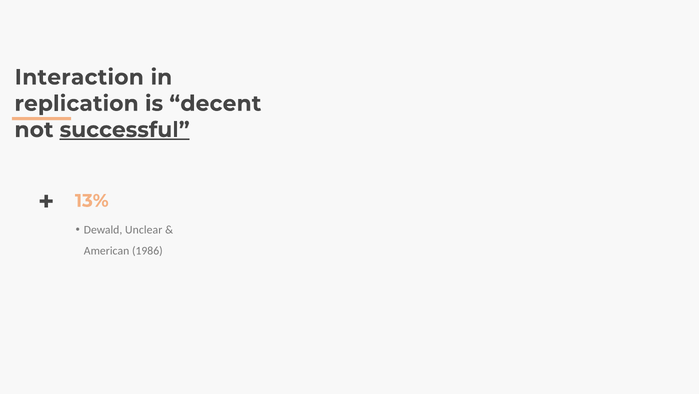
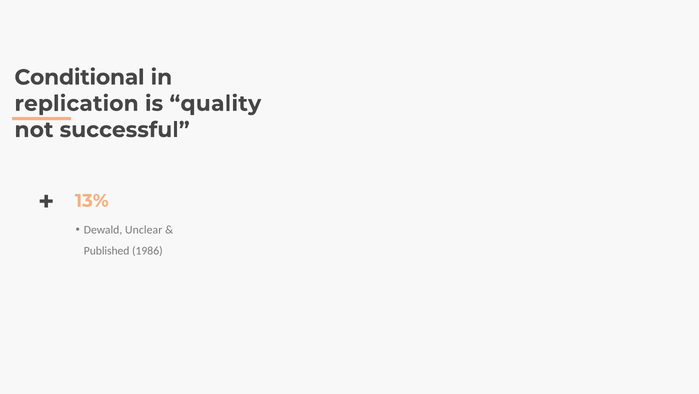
Interaction: Interaction -> Conditional (80, 77)
decent: decent -> quality (215, 103)
successful underline: present -> none (125, 130)
American: American -> Published (107, 251)
